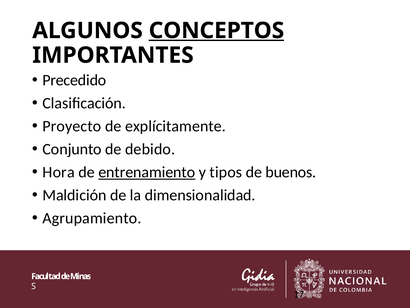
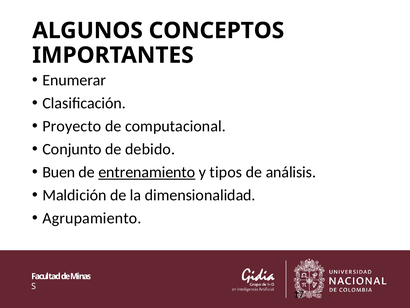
CONCEPTOS underline: present -> none (216, 31)
Precedido: Precedido -> Enumerar (74, 80)
explícitamente: explícitamente -> computacional (175, 126)
Hora: Hora -> Buen (59, 172)
buenos: buenos -> análisis (291, 172)
